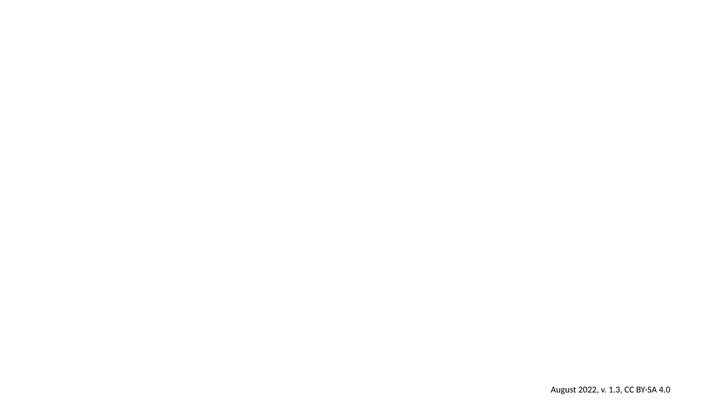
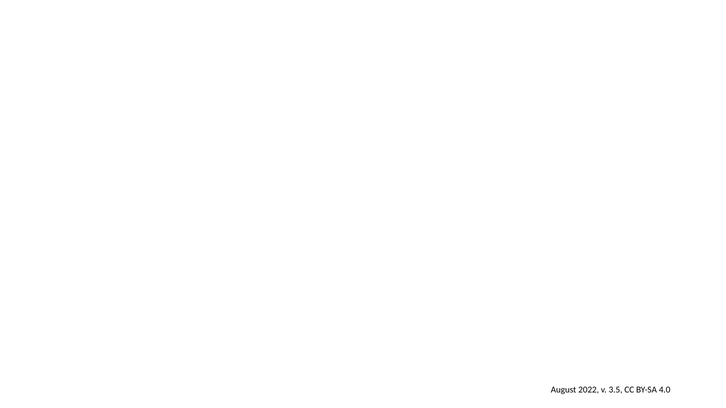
1.3: 1.3 -> 3.5 (616, 390)
